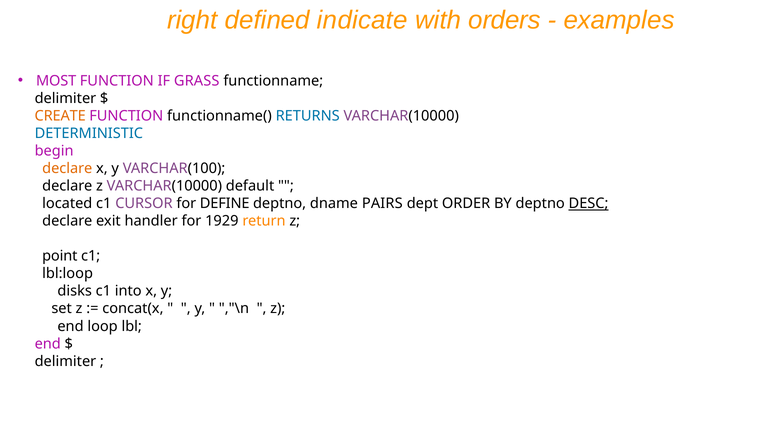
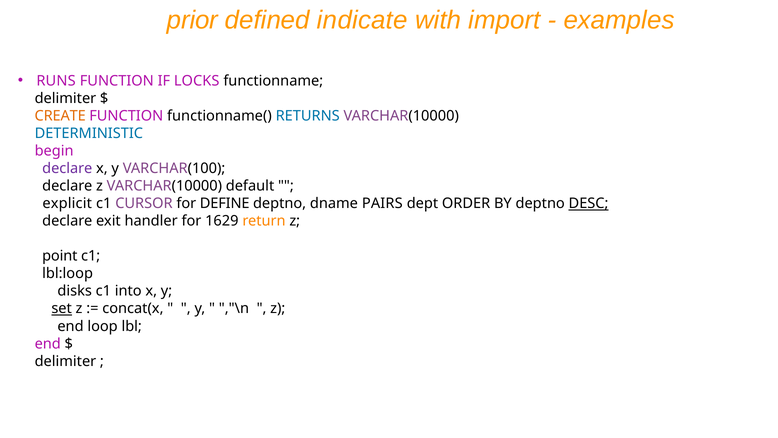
right: right -> prior (192, 20)
orders: orders -> import (504, 20)
MOST: MOST -> RUNS (56, 81)
GRASS: GRASS -> LOCKS (197, 81)
declare colour: orange -> purple (67, 168)
located: located -> explicit (67, 203)
1929: 1929 -> 1629 (222, 221)
set underline: none -> present (62, 308)
